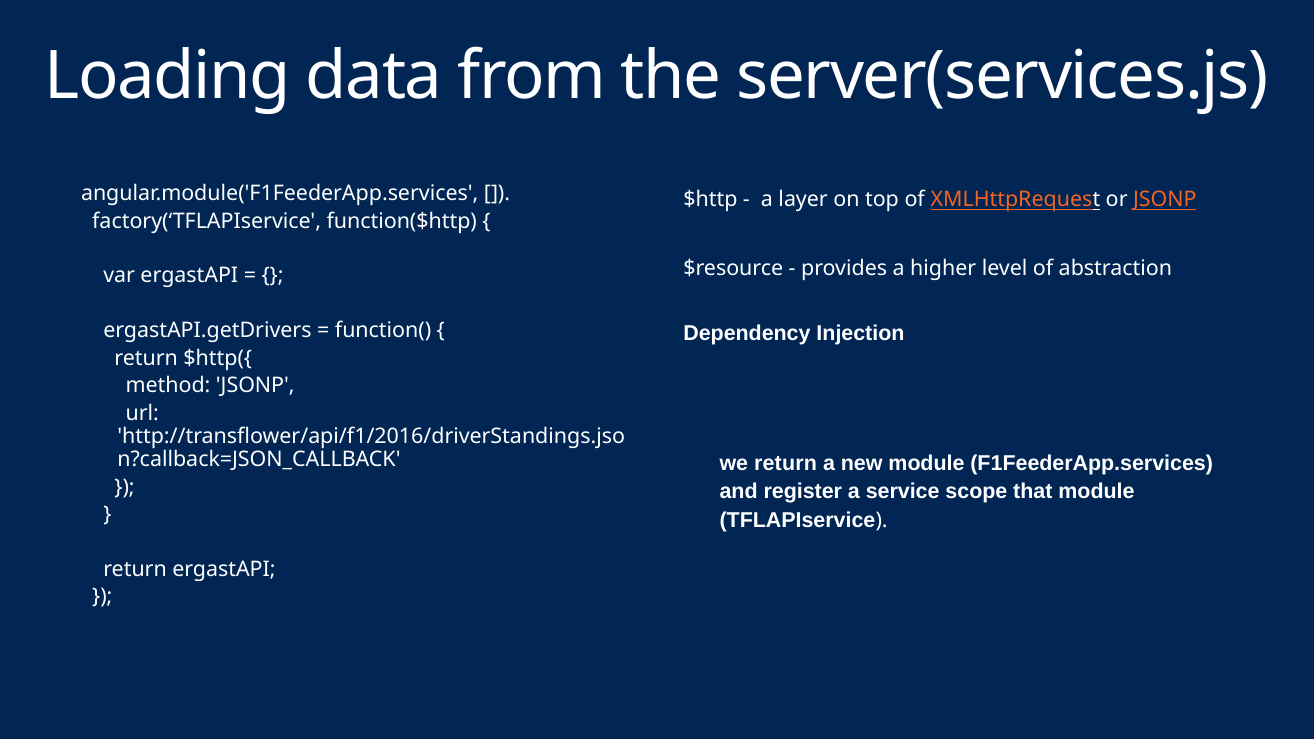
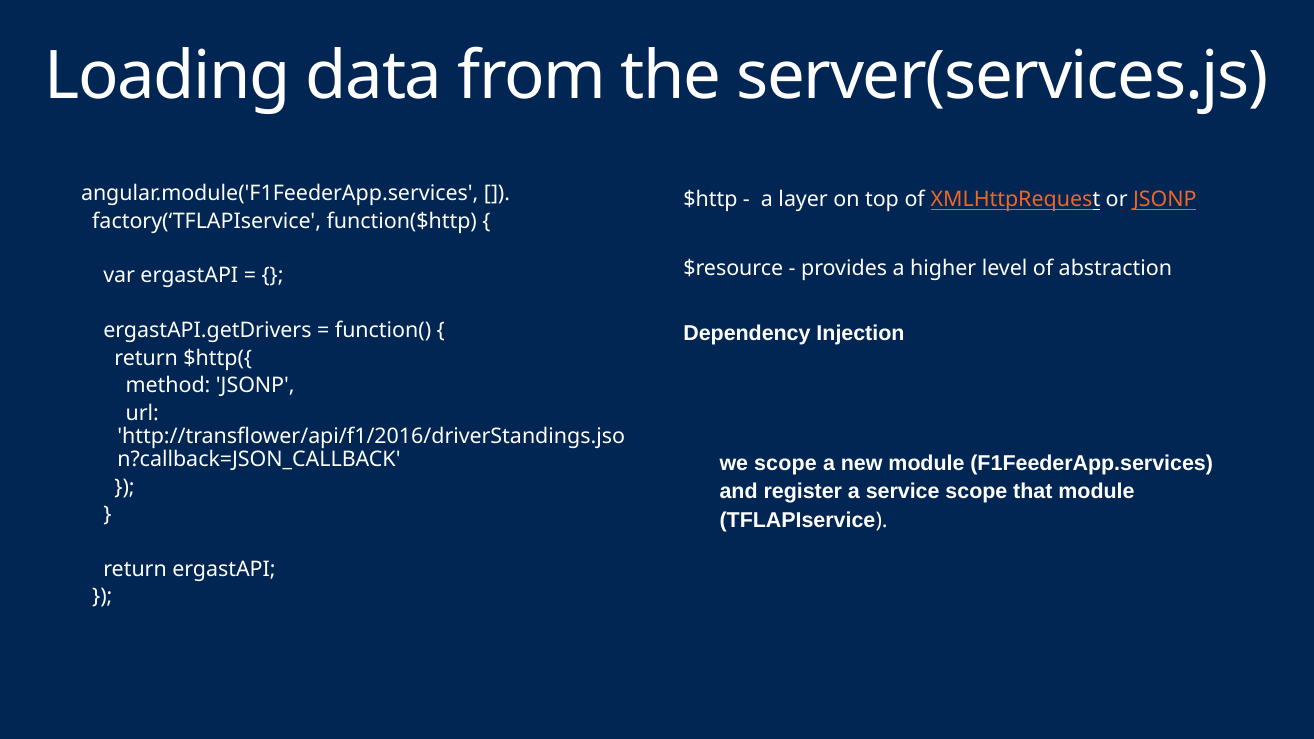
we return: return -> scope (785, 464)
